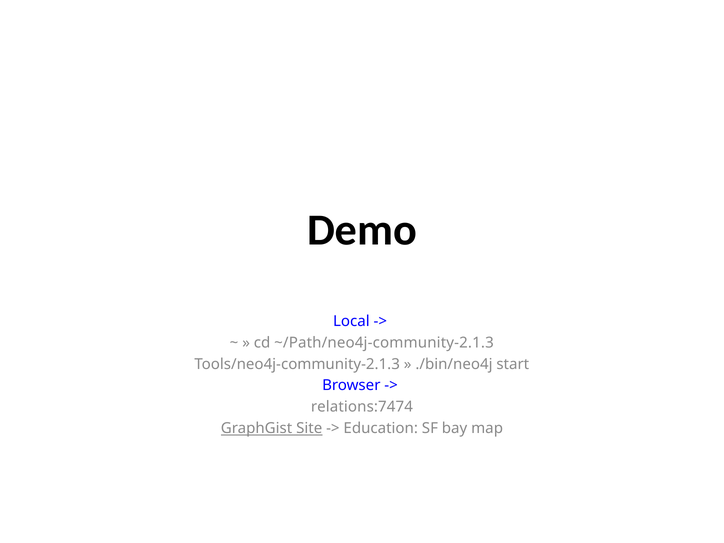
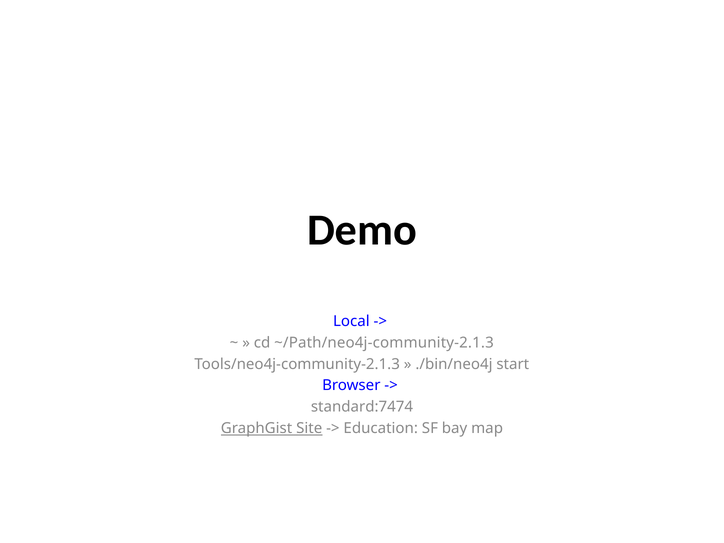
relations:7474: relations:7474 -> standard:7474 (362, 407)
